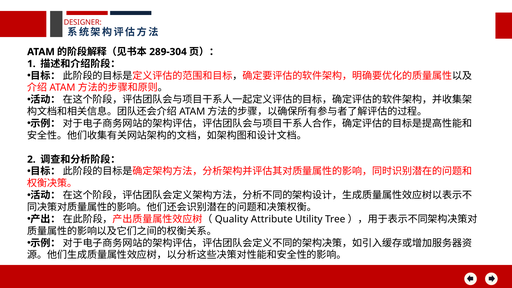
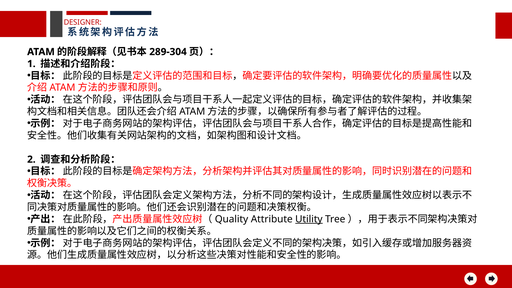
Utility underline: none -> present (309, 219)
